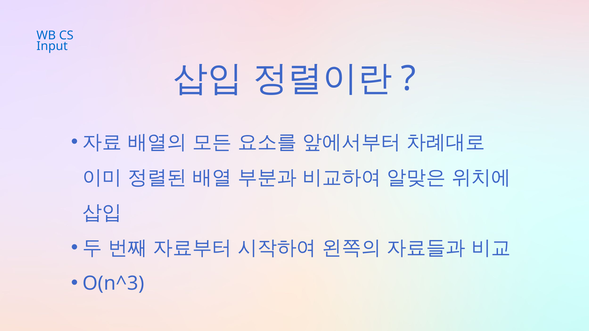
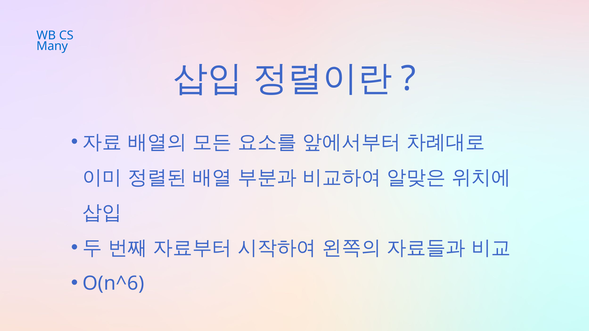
Input: Input -> Many (52, 46)
O(n^3: O(n^3 -> O(n^6 (113, 284)
